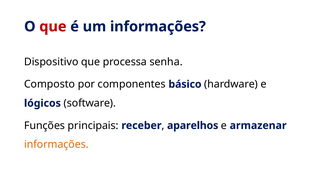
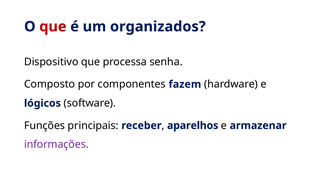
um informações: informações -> organizados (158, 27)
básico: básico -> fazem (185, 84)
informações colour: orange -> purple (56, 144)
